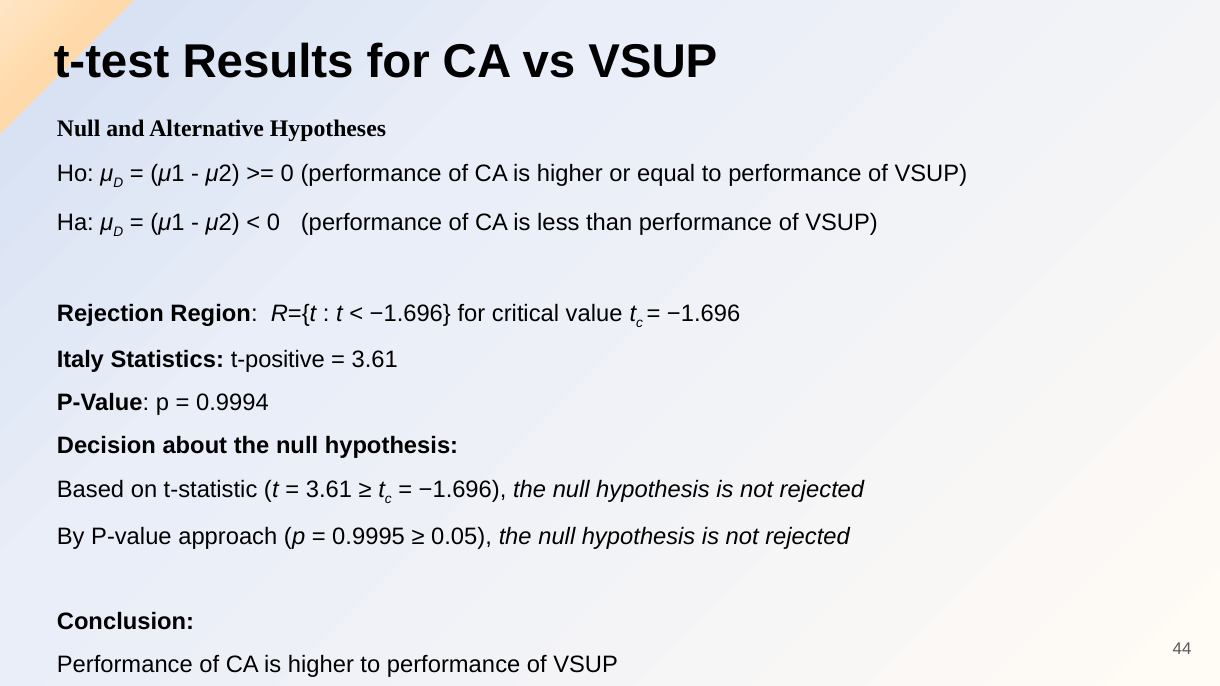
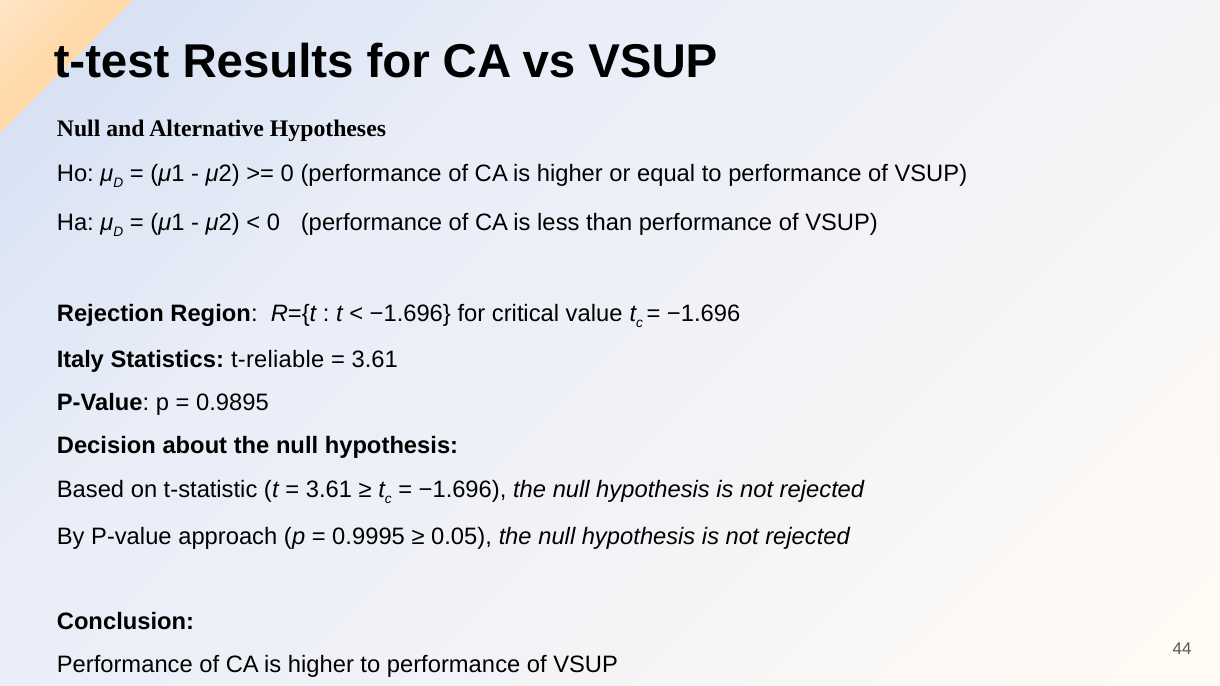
t-positive: t-positive -> t-reliable (278, 360)
0.9994: 0.9994 -> 0.9895 (232, 403)
